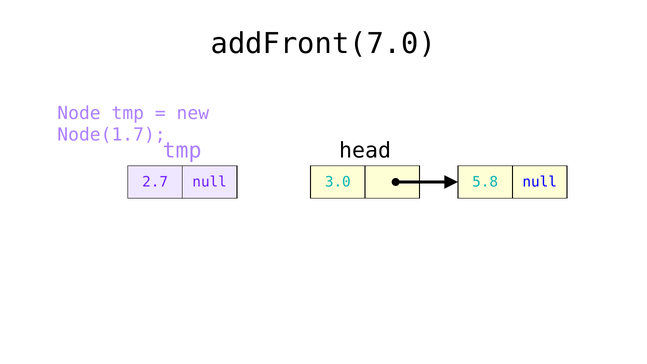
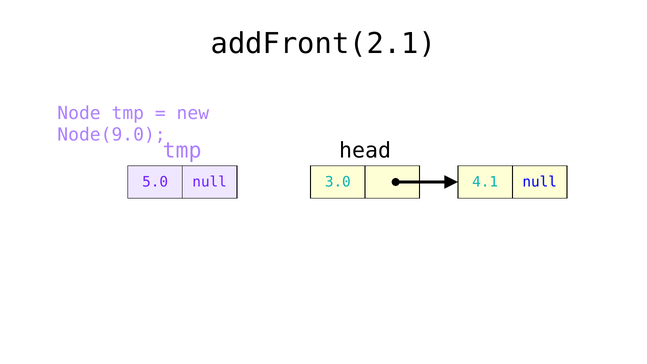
addFront(7.0: addFront(7.0 -> addFront(2.1 (323, 44)
Node(1.7: Node(1.7 -> Node(9.0 (112, 135)
2.7: 2.7 -> 5.0 (155, 182)
5.8: 5.8 -> 4.1 (485, 182)
